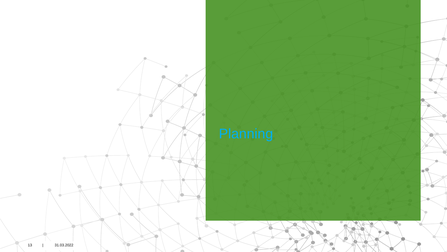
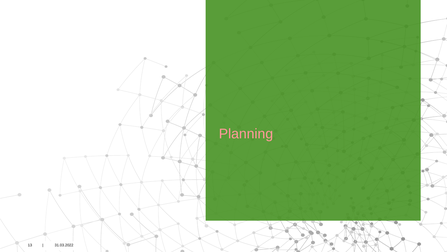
Planning colour: light blue -> pink (246, 134)
